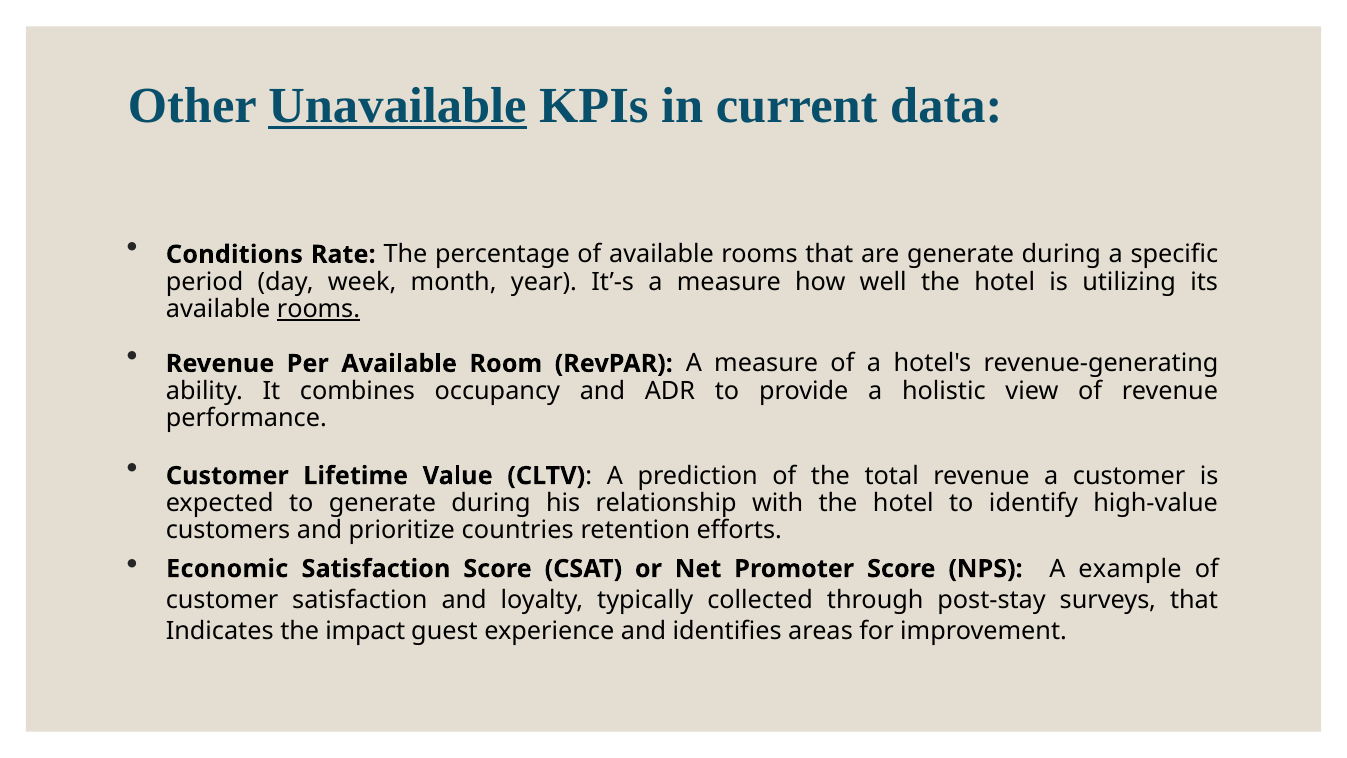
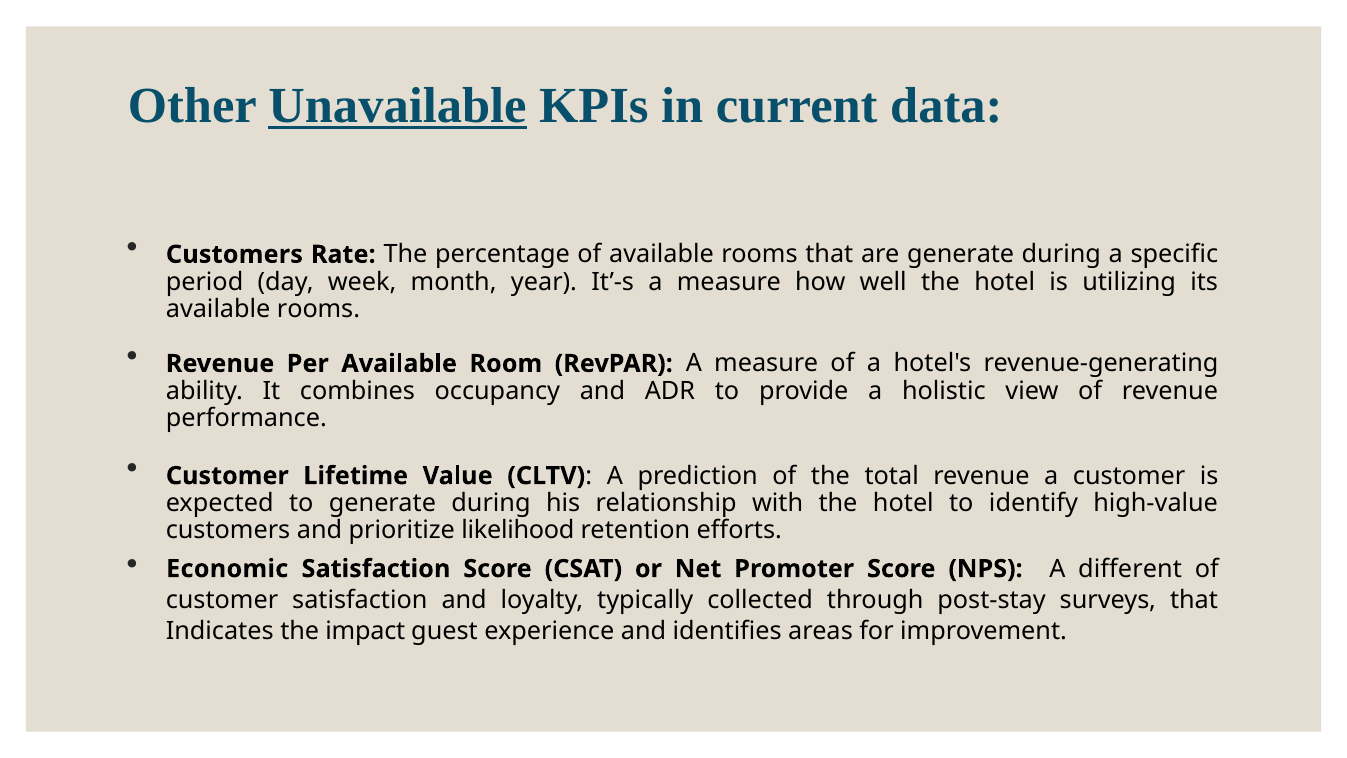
Conditions: Conditions -> Customers (234, 254)
rooms underline: present -> none (319, 309)
countries: countries -> likelihood (518, 530)
example: example -> different (1130, 569)
